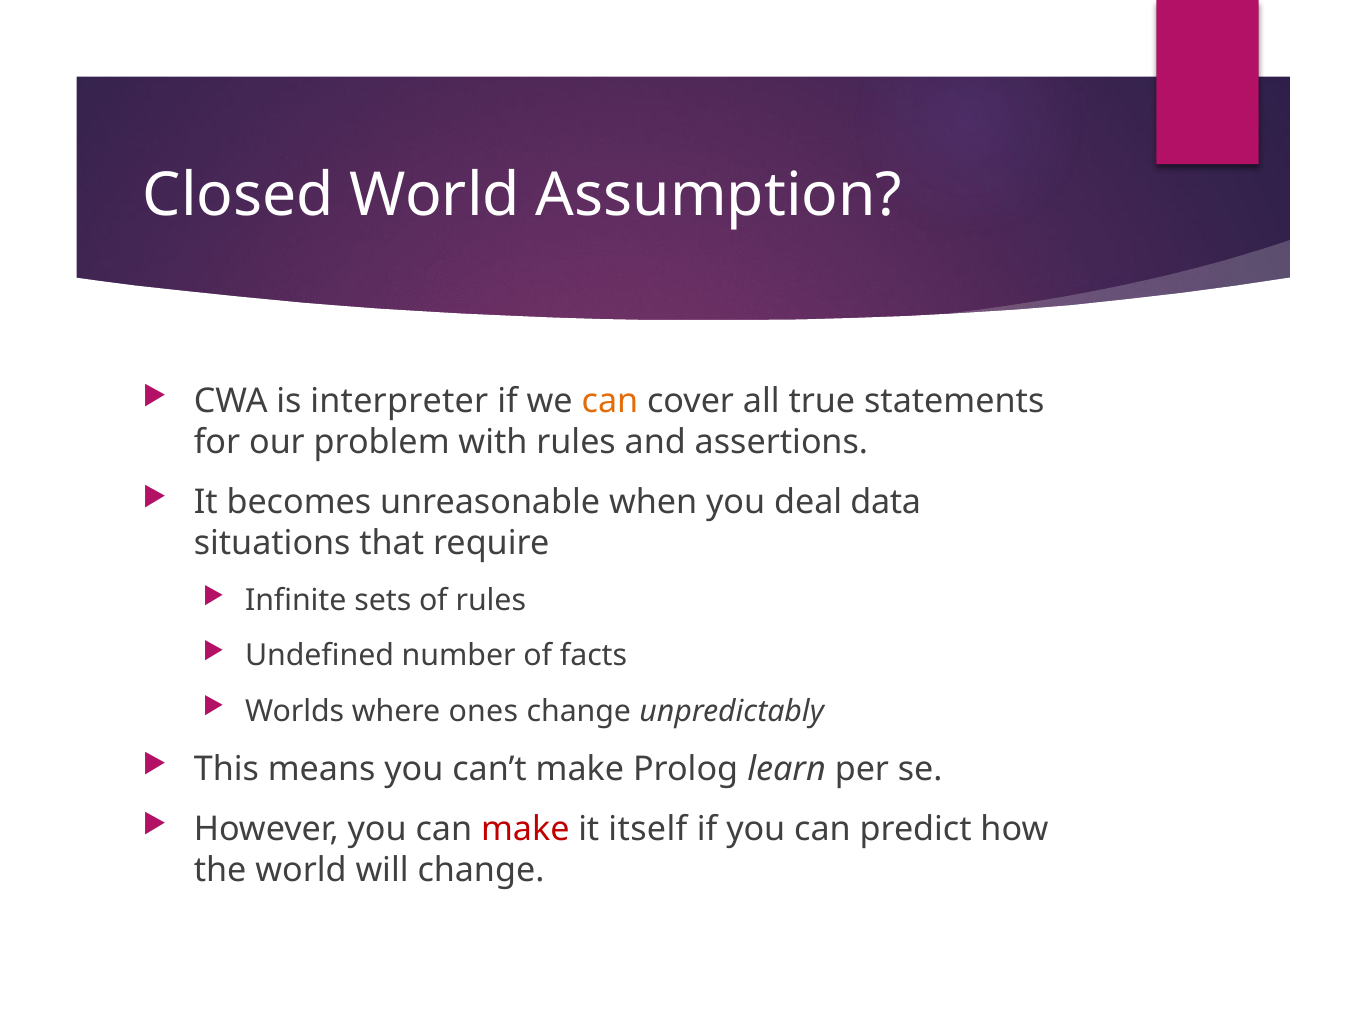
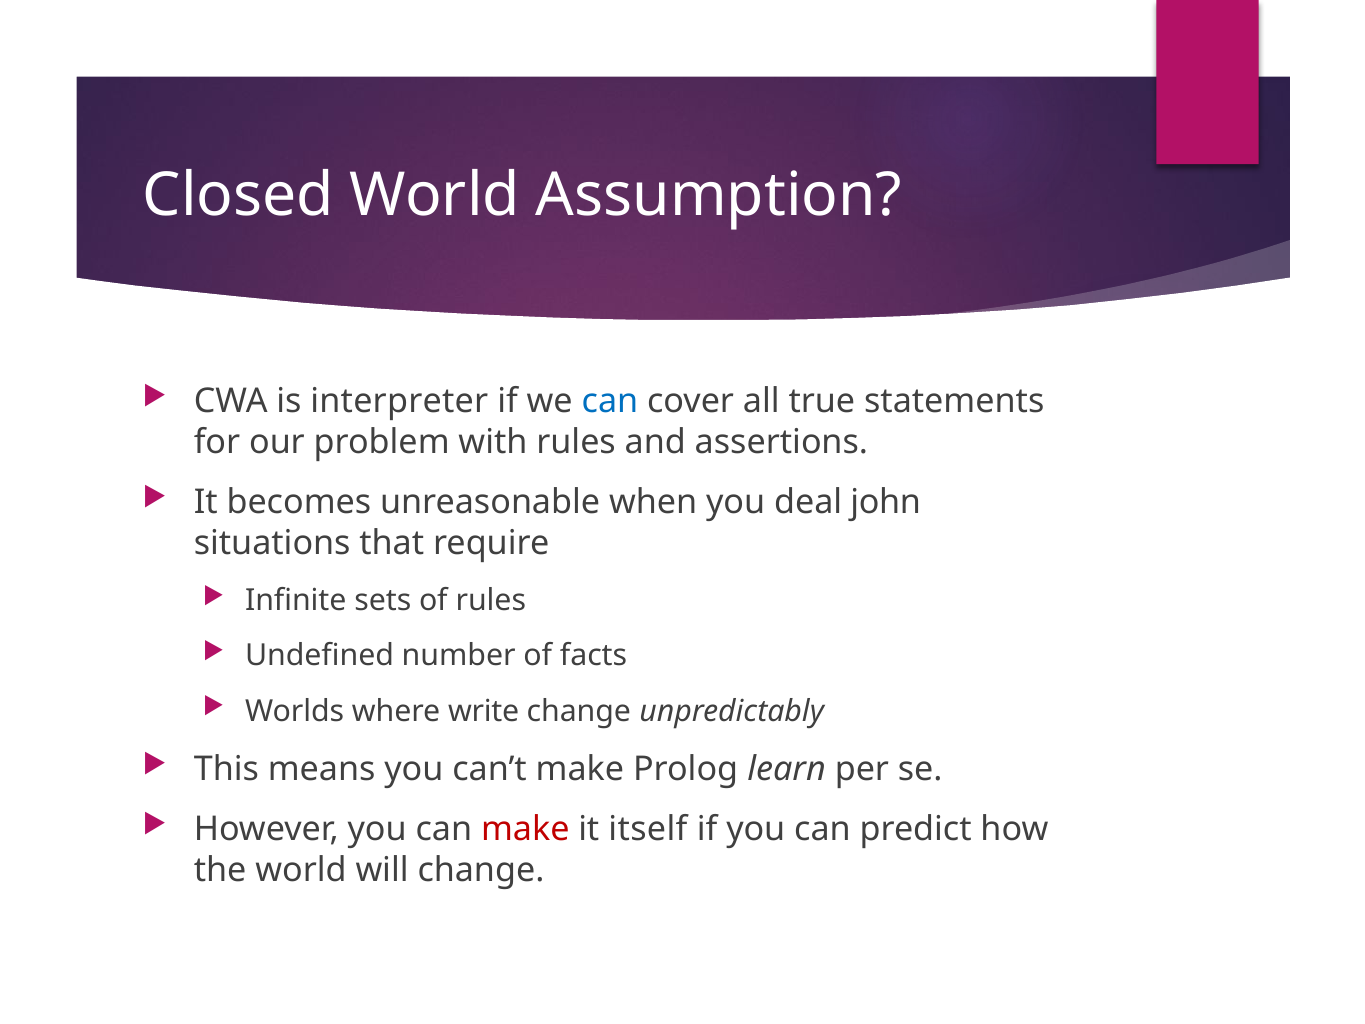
can colour: orange -> blue (610, 401)
data: data -> john (886, 502)
ones: ones -> write (484, 711)
